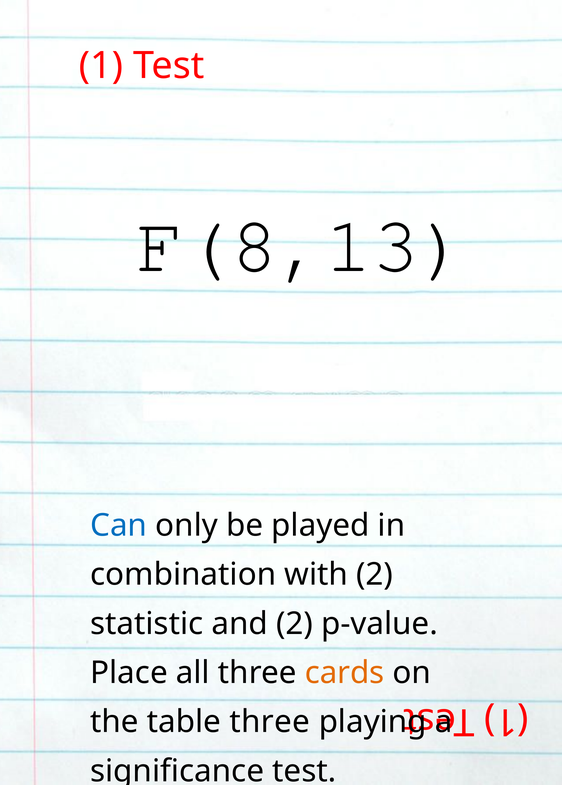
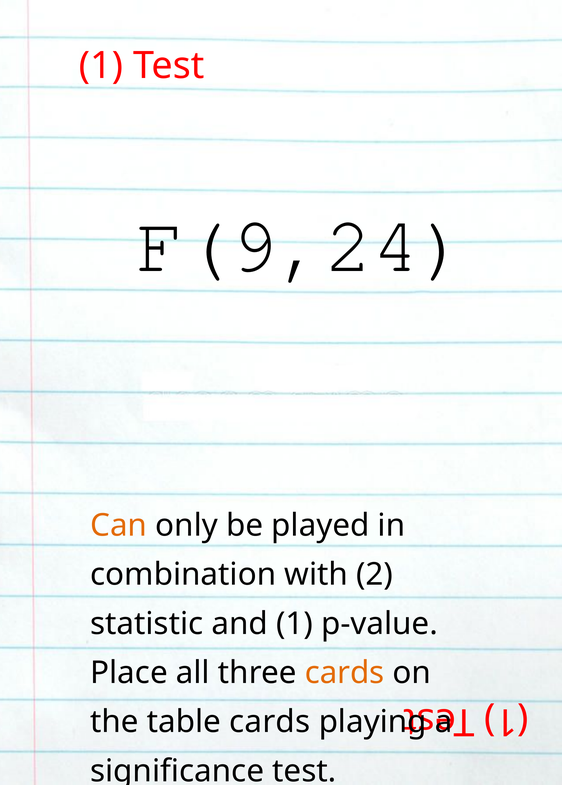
F(8,13: F(8,13 -> F(9,24 (301, 245)
Can colour: blue -> orange (119, 525)
and 2: 2 -> 1 (294, 624)
table three: three -> cards (270, 722)
